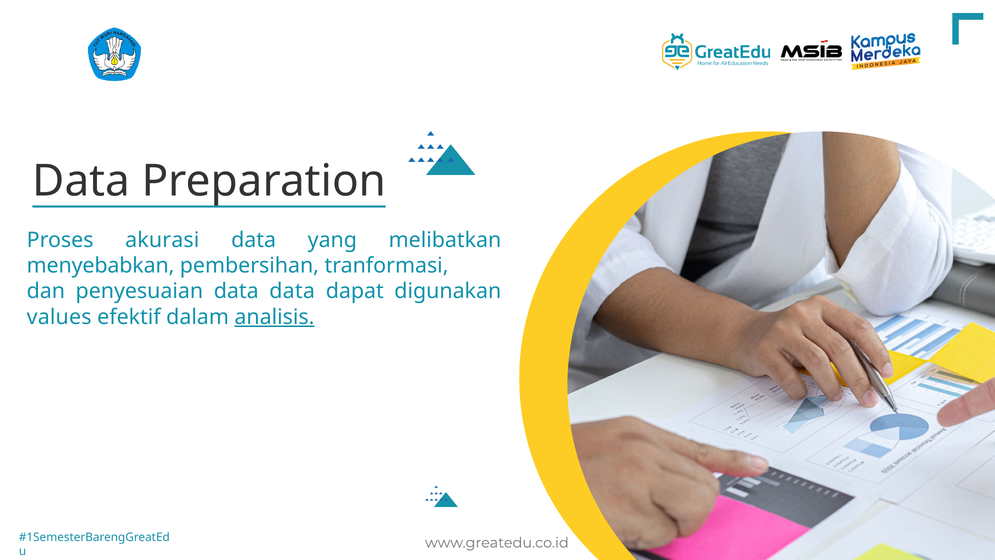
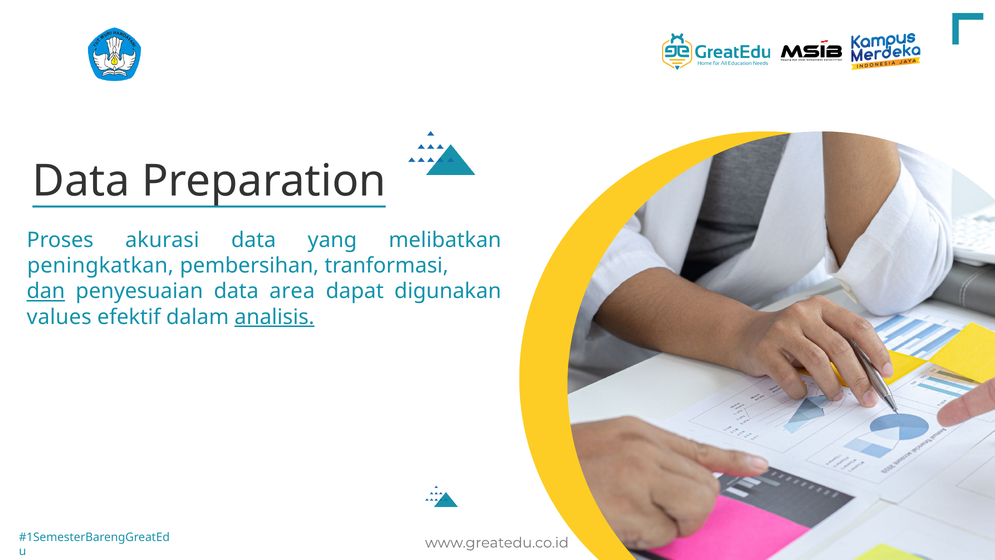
menyebabkan: menyebabkan -> peningkatkan (100, 266)
dan underline: none -> present (46, 291)
data data: data -> area (292, 291)
